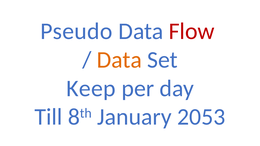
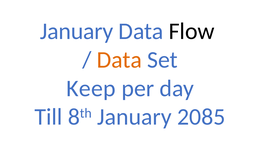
Pseudo: Pseudo -> January (77, 31)
Flow colour: red -> black (192, 31)
2053: 2053 -> 2085 (201, 117)
